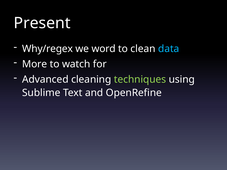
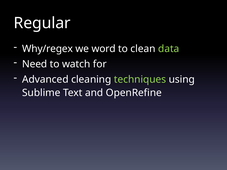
Present: Present -> Regular (42, 23)
data colour: light blue -> light green (169, 49)
More: More -> Need (35, 64)
